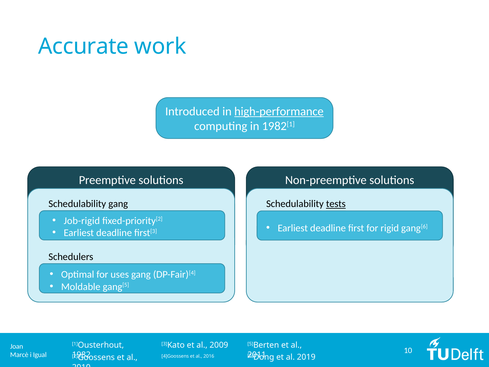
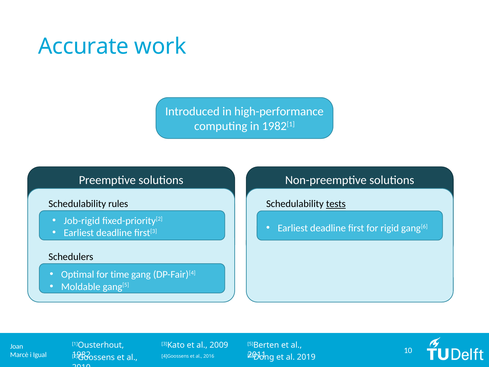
high-performance underline: present -> none (279, 111)
Schedulability gang: gang -> rules (118, 204)
uses: uses -> time (120, 274)
